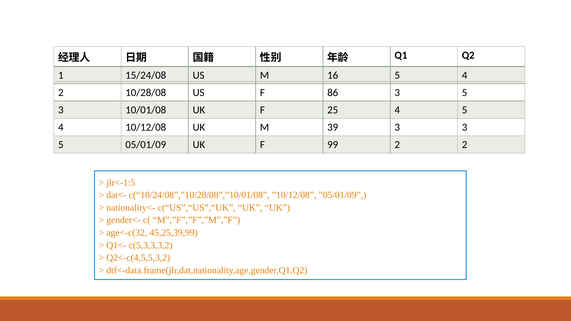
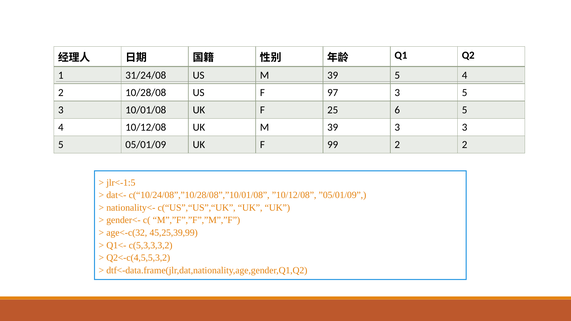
15/24/08: 15/24/08 -> 31/24/08 (146, 75)
US M 16: 16 -> 39 (333, 75)
86: 86 -> 97 (333, 93)
25 4: 4 -> 6 (397, 110)
